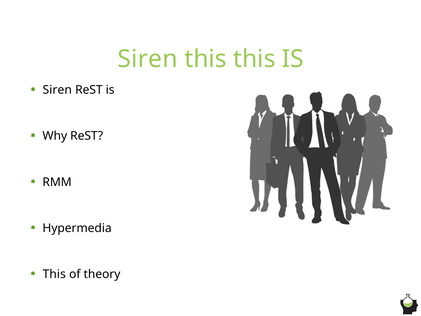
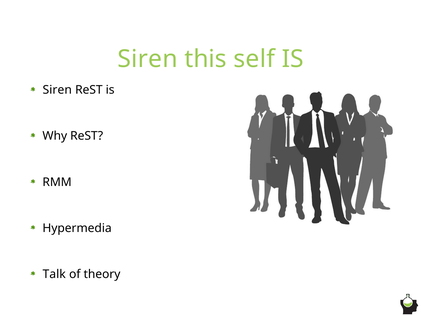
this this: this -> self (254, 59)
This: This -> Talk (54, 274)
